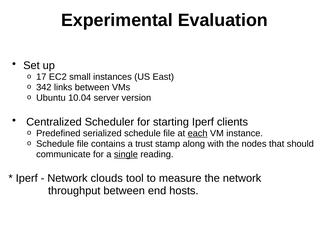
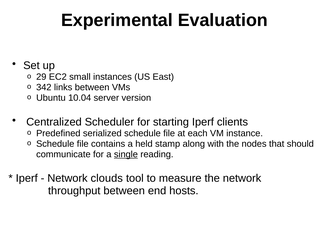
17: 17 -> 29 (41, 77)
each underline: present -> none (198, 133)
trust: trust -> held (144, 144)
